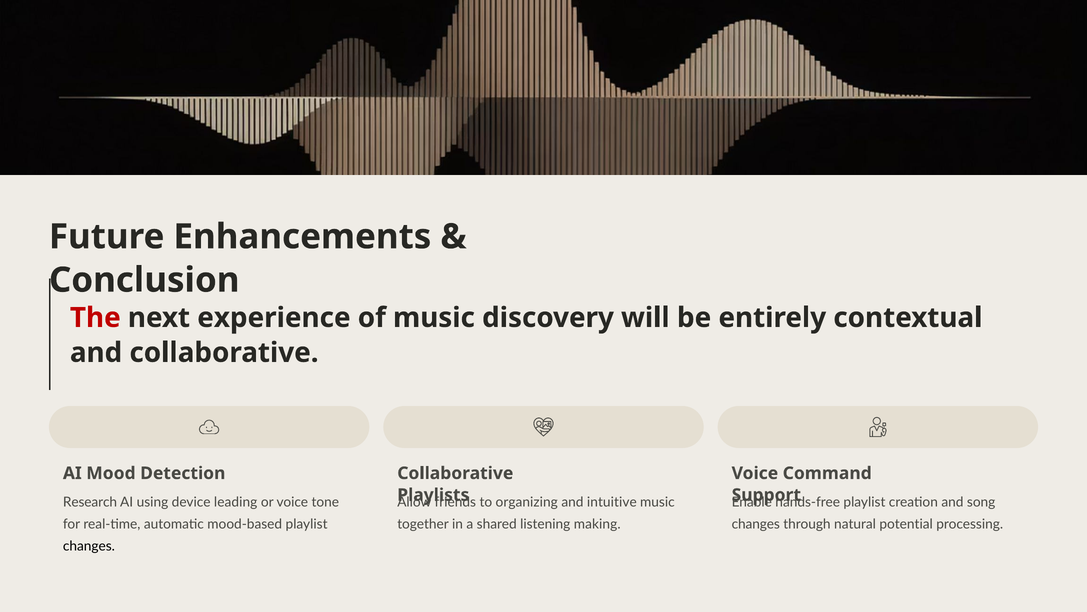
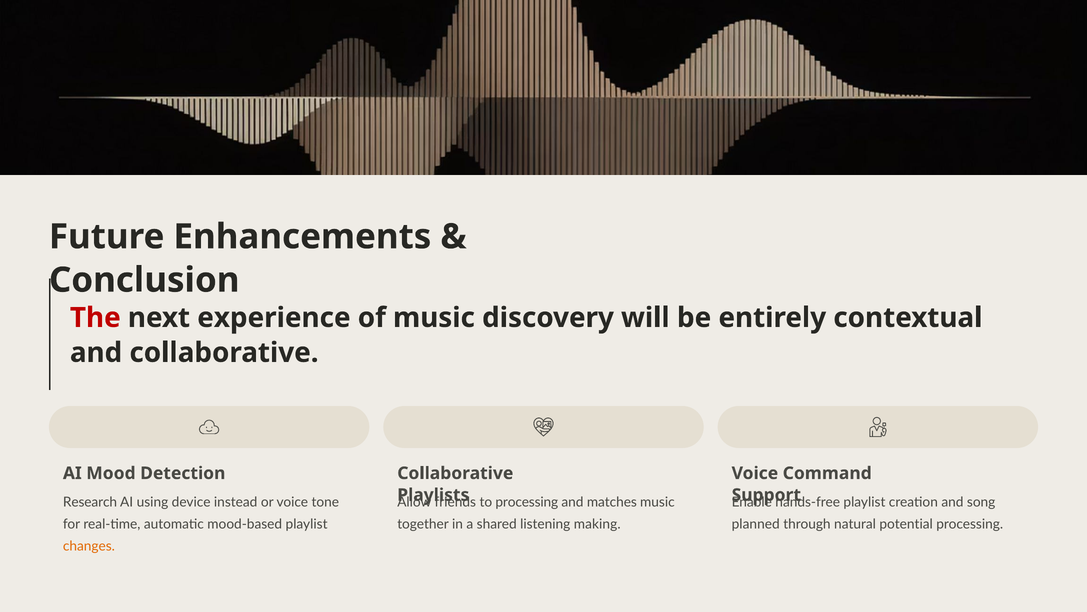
leading: leading -> instead (236, 502)
to organizing: organizing -> processing (527, 502)
intuitive: intuitive -> matches (612, 502)
changes: changes -> planned (756, 524)
changes colour: black -> orange (89, 546)
